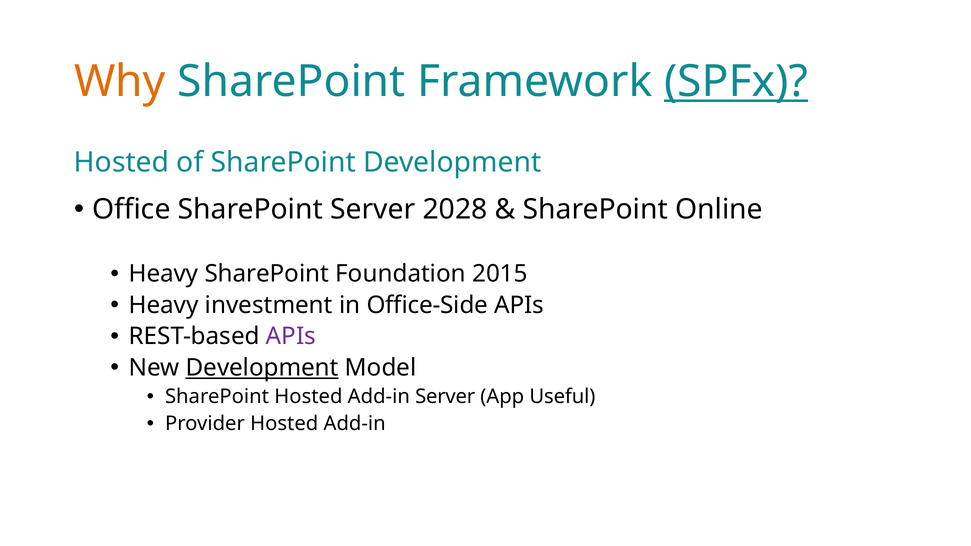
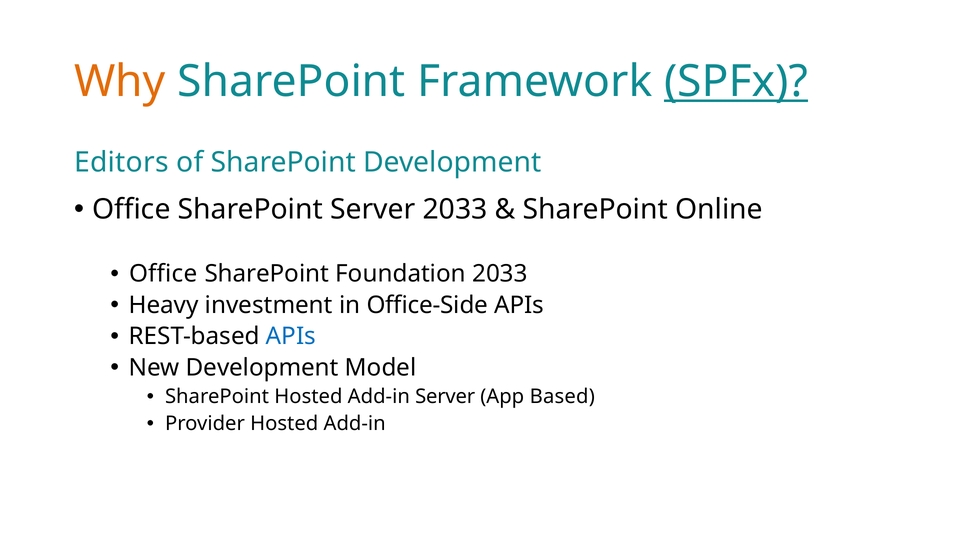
Hosted: Hosted -> Editors (121, 162)
Server 2028: 2028 -> 2033 (455, 209)
Heavy: Heavy -> Office (163, 274)
Foundation 2015: 2015 -> 2033 (500, 274)
APIs colour: purple -> blue (291, 337)
Development underline: present -> none (262, 368)
Useful: Useful -> Based (562, 397)
